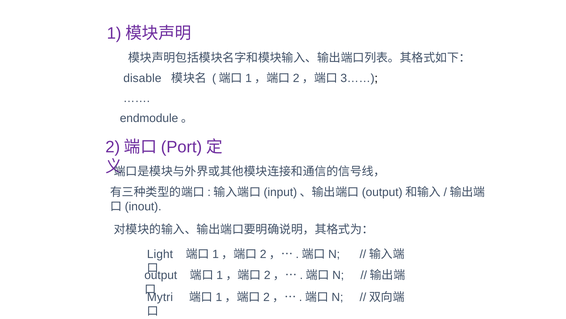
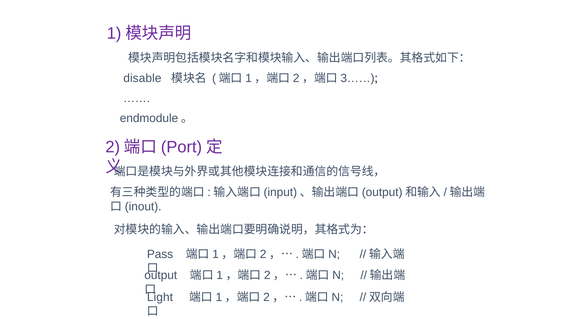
Light: Light -> Pass (160, 254)
Mytri: Mytri -> Light (160, 297)
